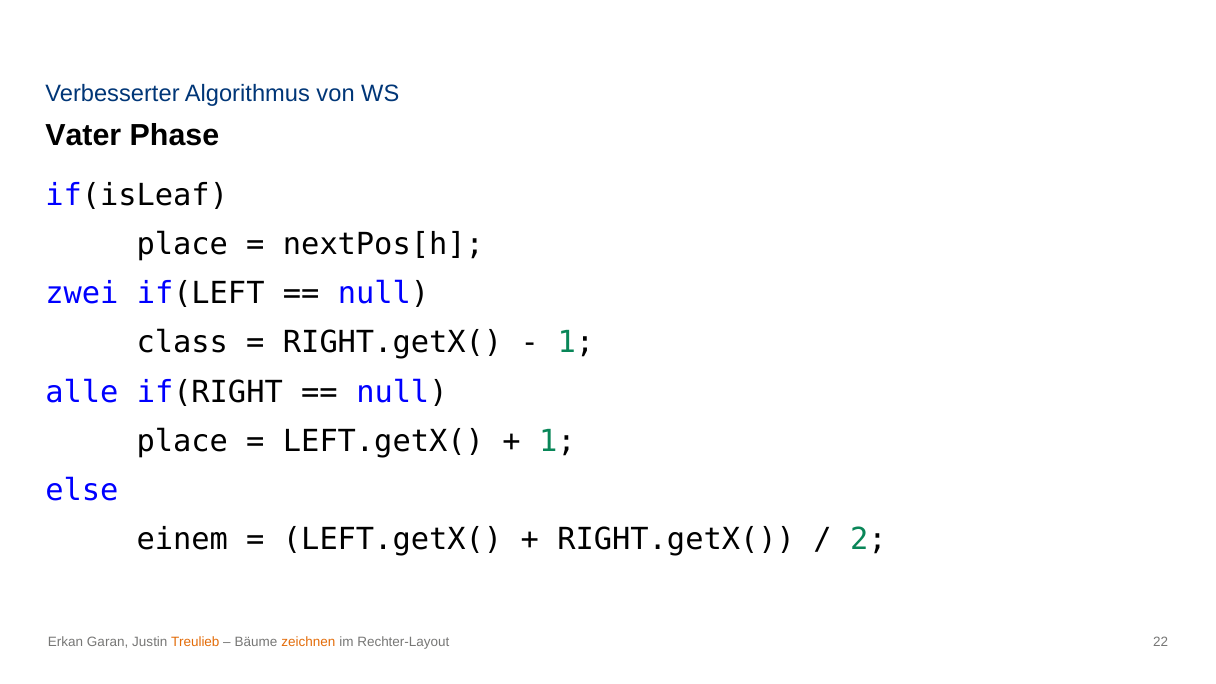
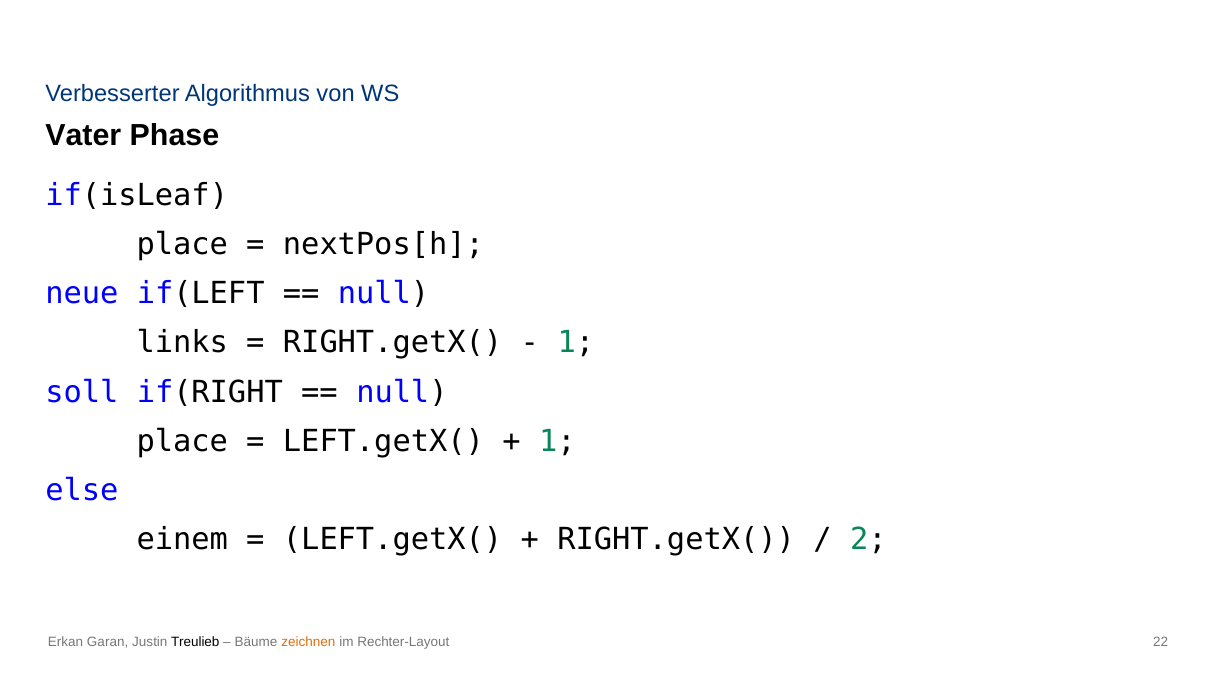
zwei: zwei -> neue (82, 294)
class: class -> links (182, 343)
alle: alle -> soll (82, 392)
Treulieb colour: orange -> black (195, 642)
